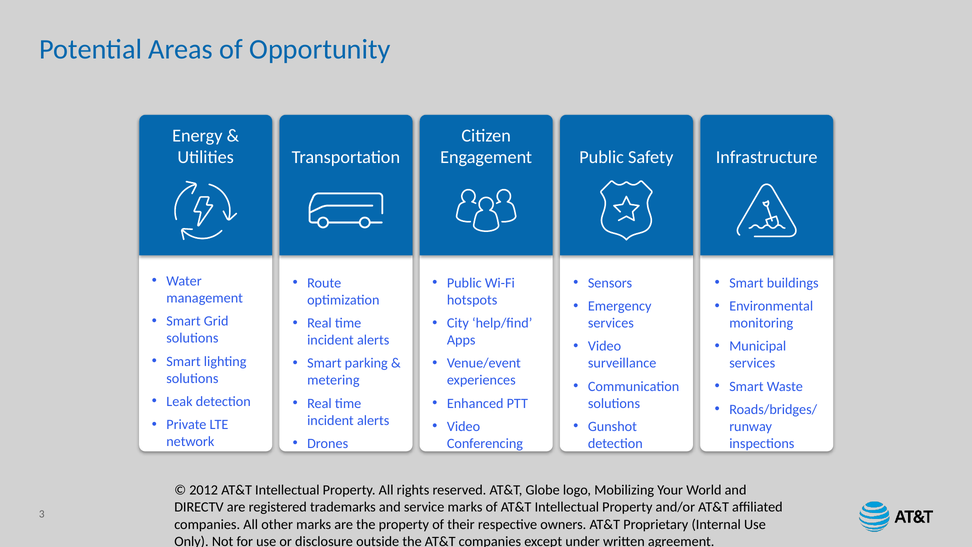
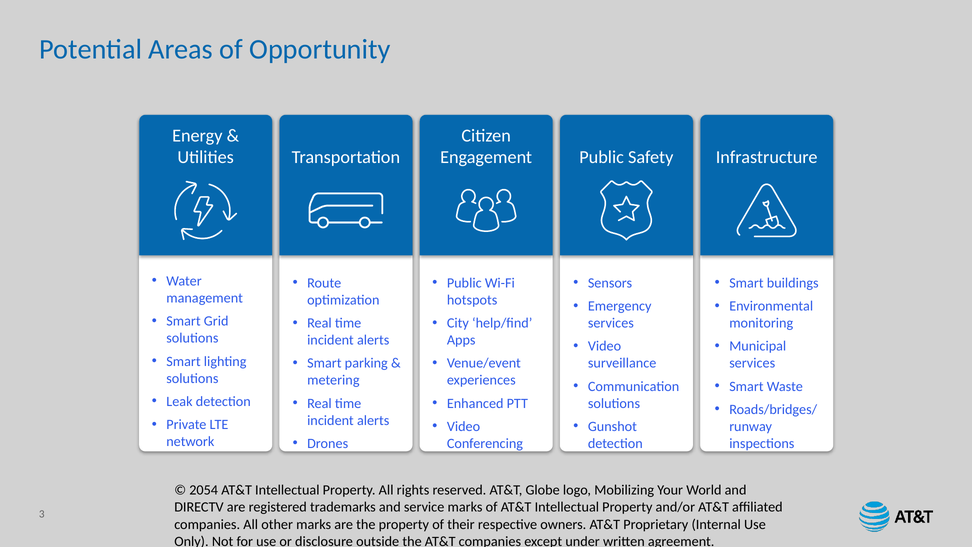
2012: 2012 -> 2054 (204, 490)
